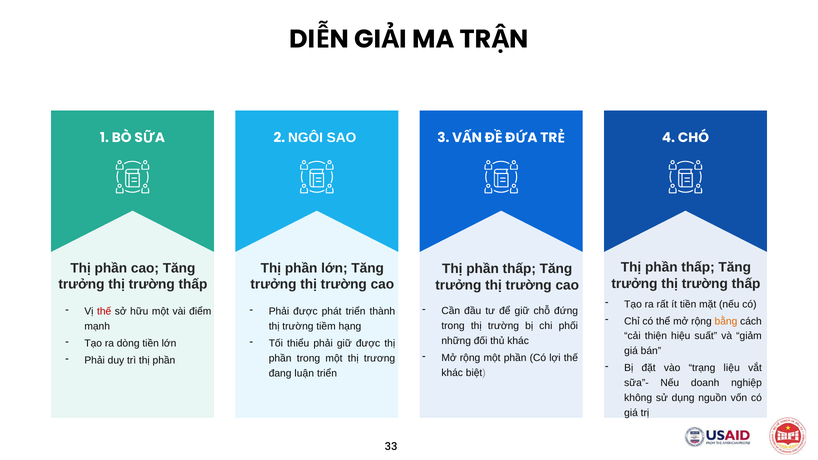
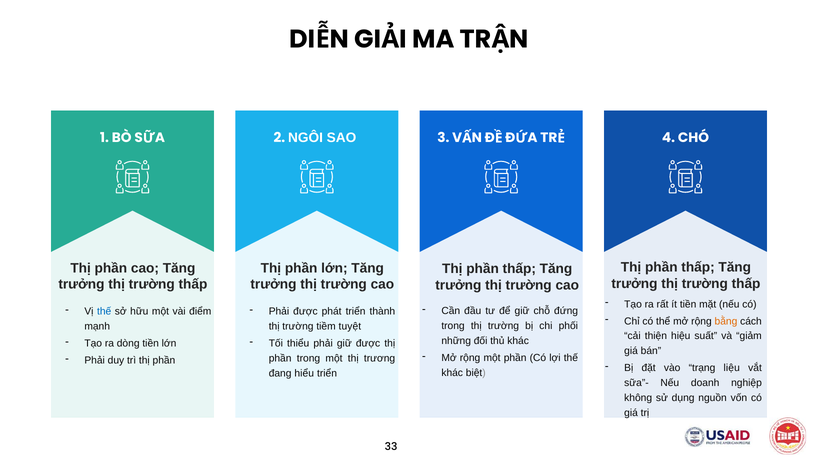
thế colour: red -> blue (104, 312)
hạng: hạng -> tuyệt (350, 327)
luận: luận -> hiểu (304, 373)
